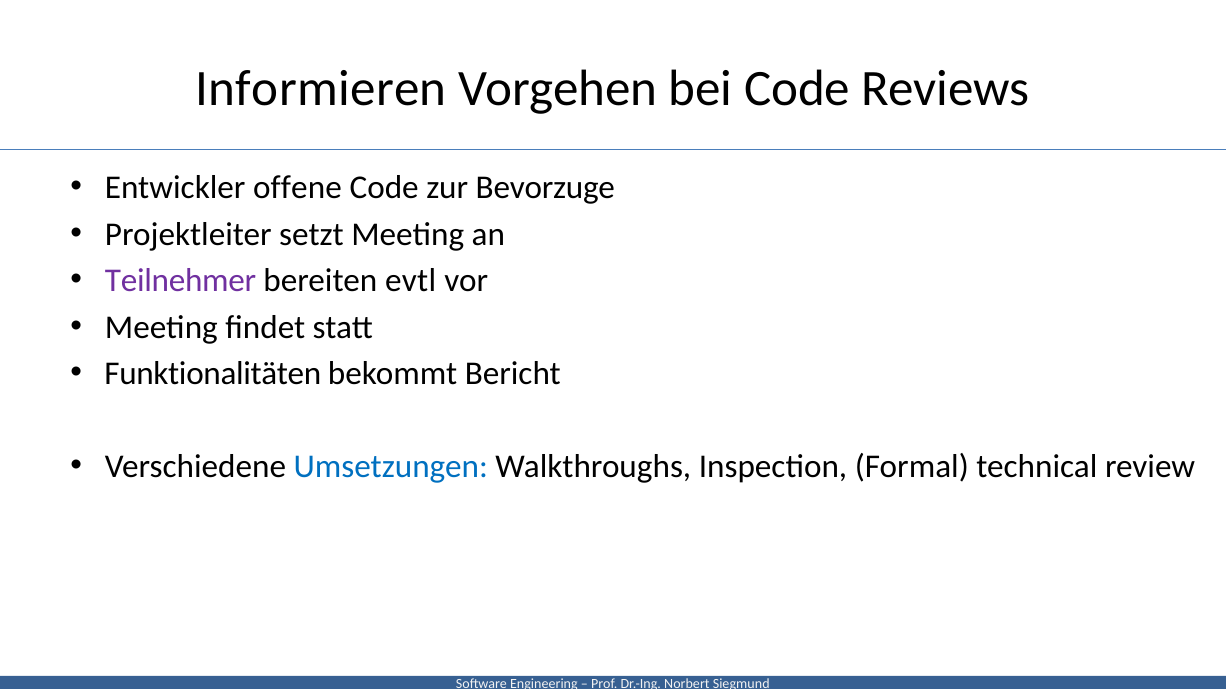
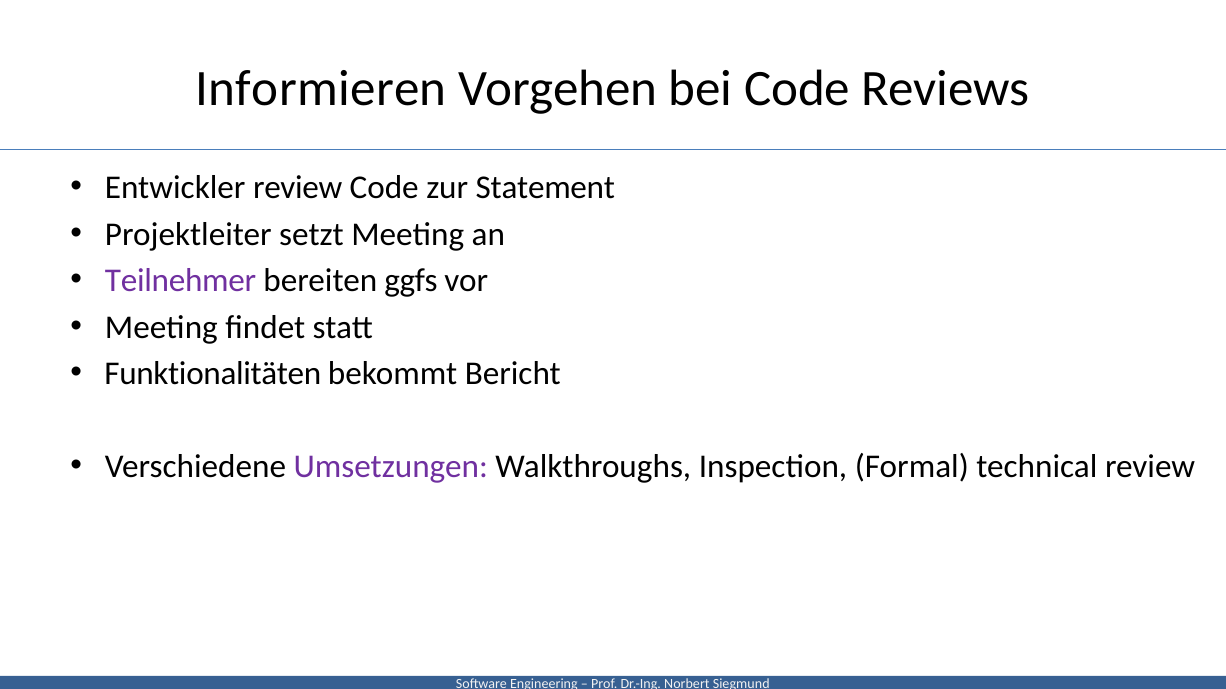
Entwickler offene: offene -> review (298, 188)
Bevorzuge: Bevorzuge -> Statement (545, 188)
evtl: evtl -> ggfs (411, 281)
Umsetzungen colour: blue -> purple (391, 467)
